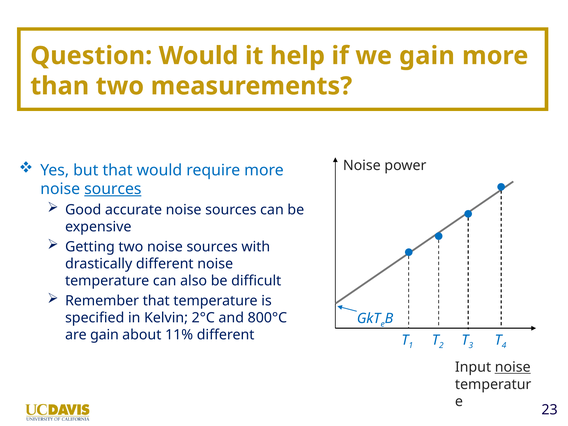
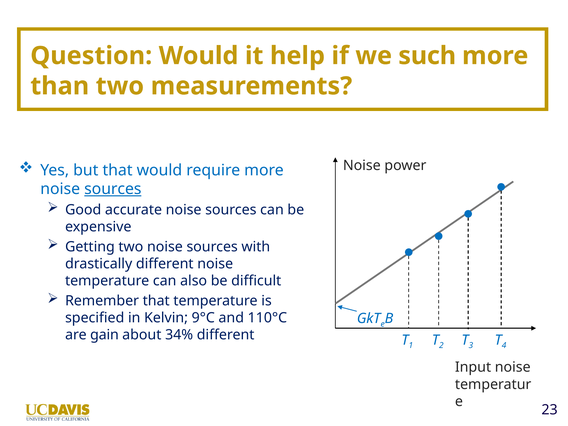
we gain: gain -> such (427, 56)
2°C: 2°C -> 9°C (203, 318)
800°C: 800°C -> 110°C (267, 318)
11%: 11% -> 34% (179, 335)
noise underline: present -> none (513, 367)
